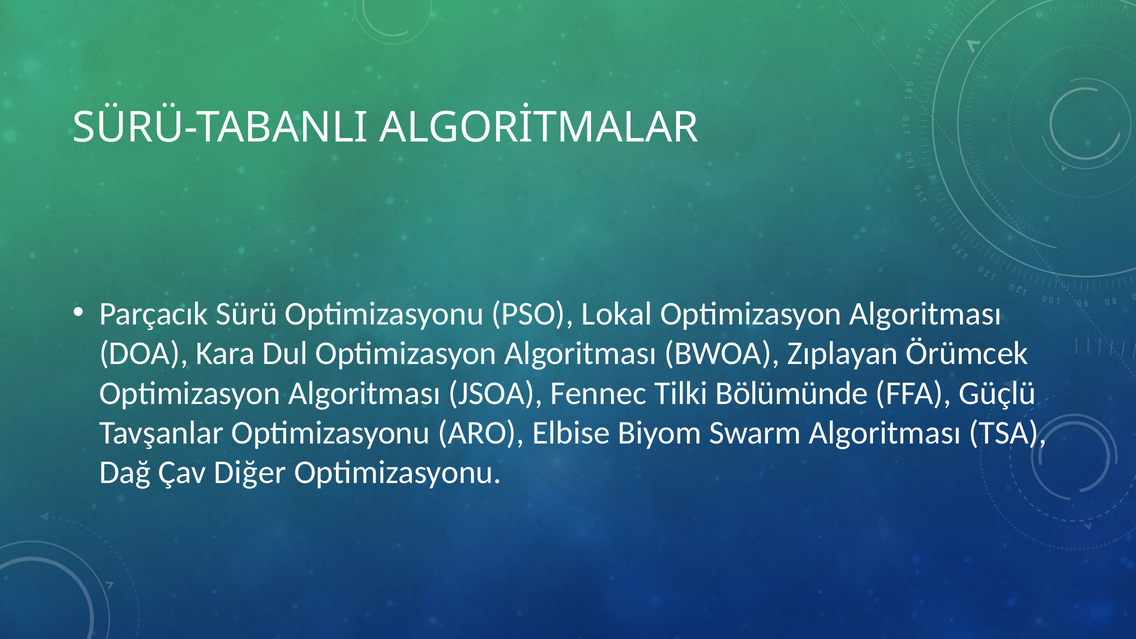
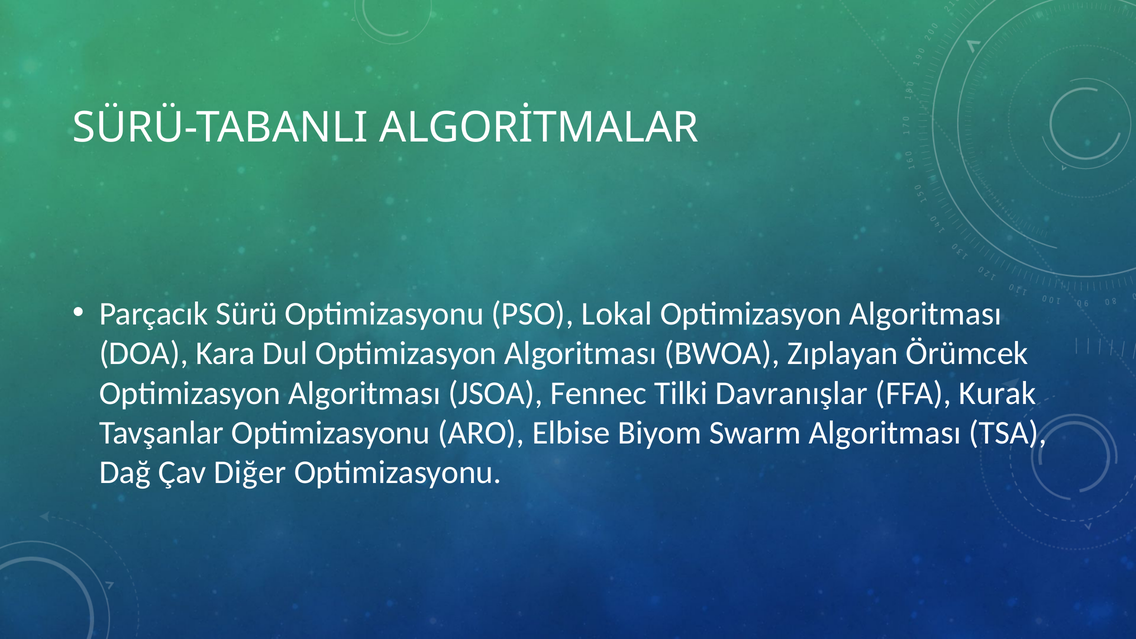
Bölümünde: Bölümünde -> Davranışlar (792, 393)
Güçlü: Güçlü -> Kurak (998, 393)
